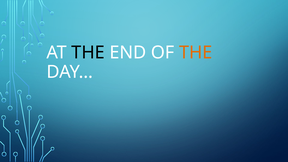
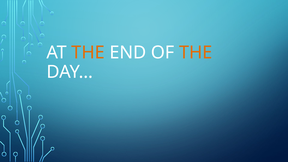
THE colour: black -> orange (88, 53)
